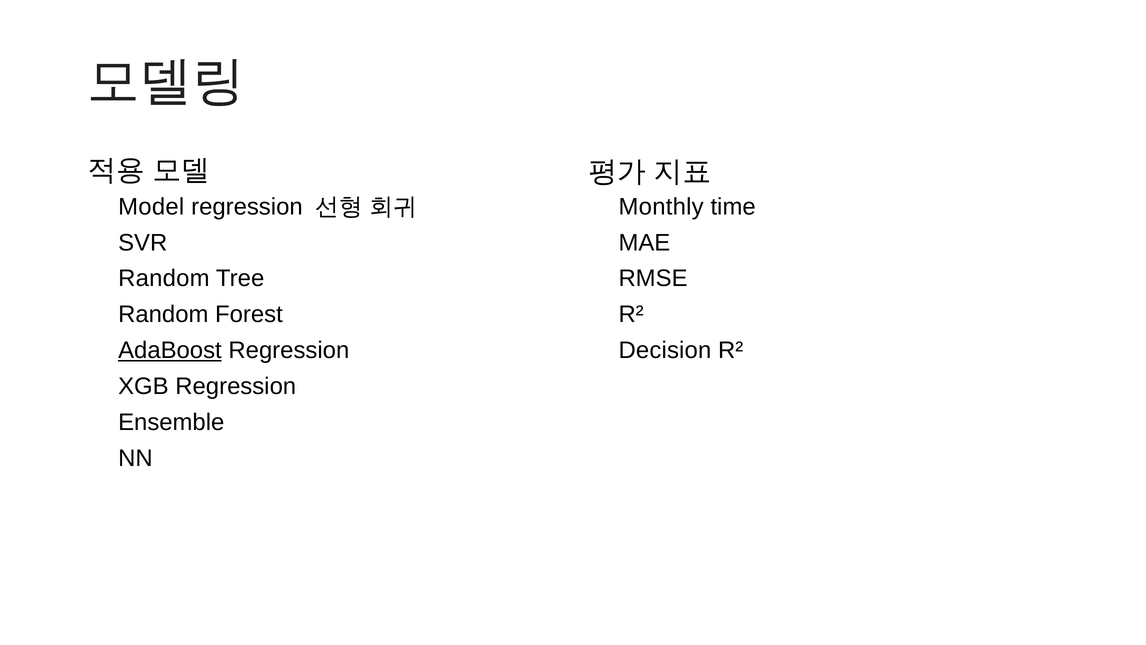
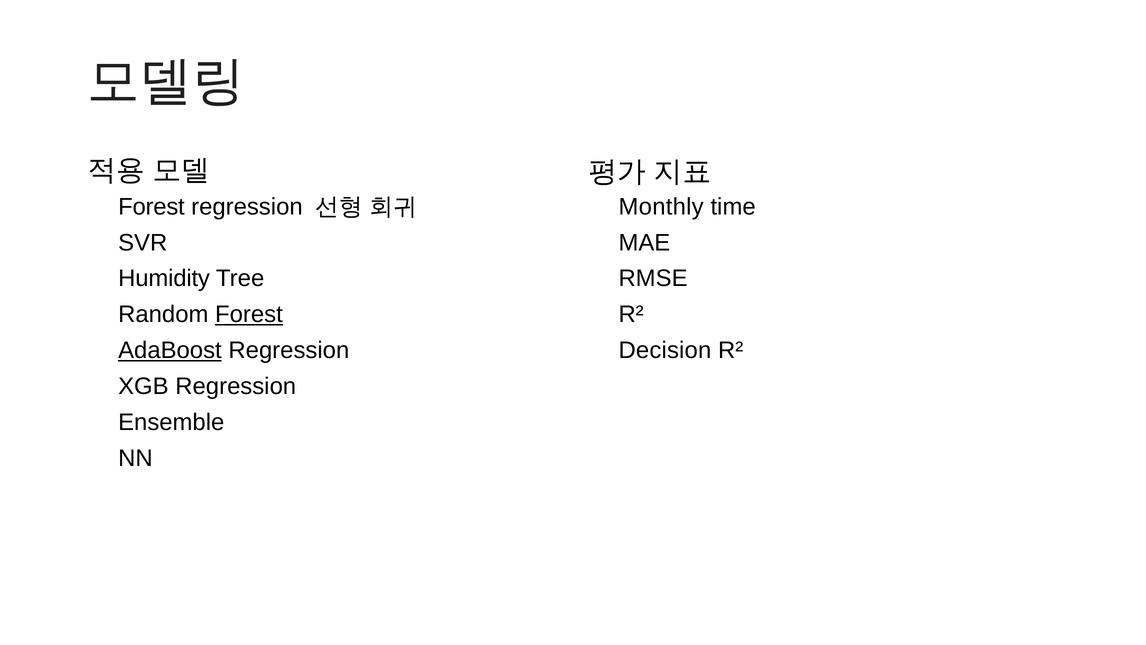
Model: Model -> Forest (151, 207)
Random: Random -> Humidity (164, 278)
Forest underline: none -> present (249, 314)
